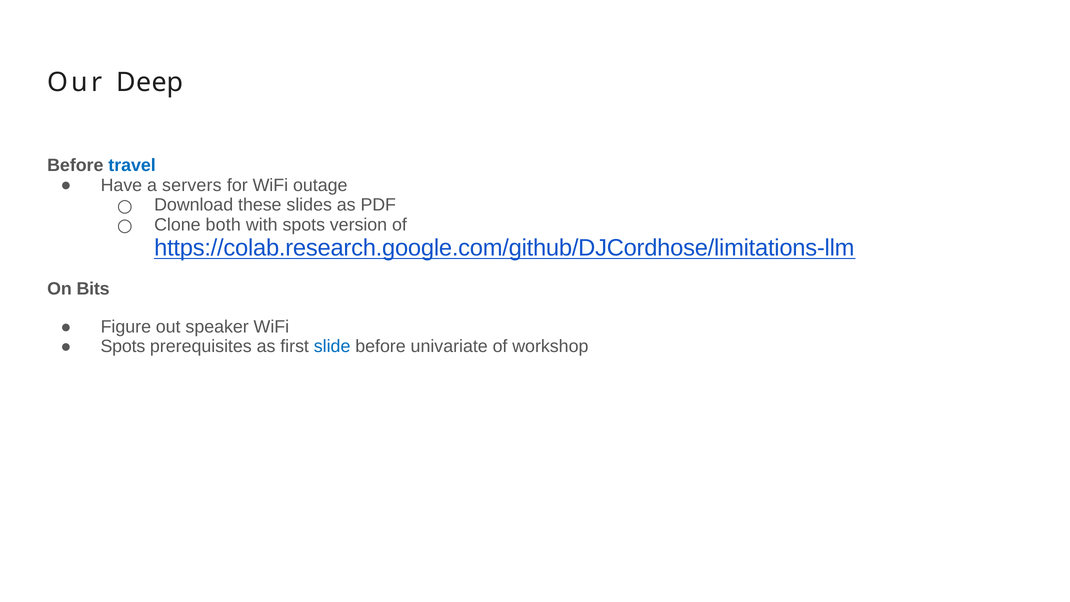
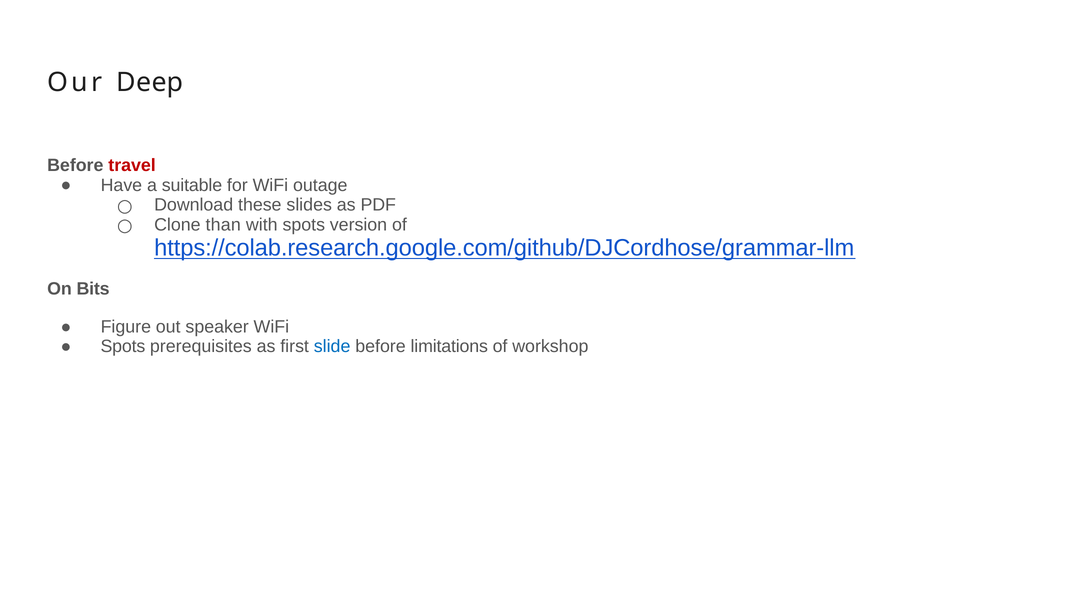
travel colour: blue -> red (132, 165)
servers: servers -> suitable (192, 185)
both: both -> than (223, 225)
https://colab.research.google.com/github/DJCordhose/limitations-llm: https://colab.research.google.com/github/DJCordhose/limitations-llm -> https://colab.research.google.com/github/DJCordhose/grammar-llm (504, 248)
univariate: univariate -> limitations (449, 346)
